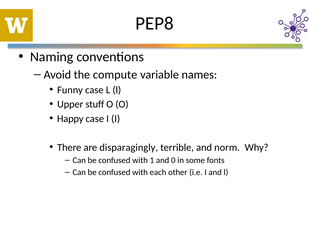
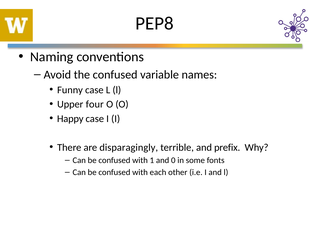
the compute: compute -> confused (115, 75)
stuff: stuff -> four (95, 105)
norm: norm -> prefix (227, 148)
